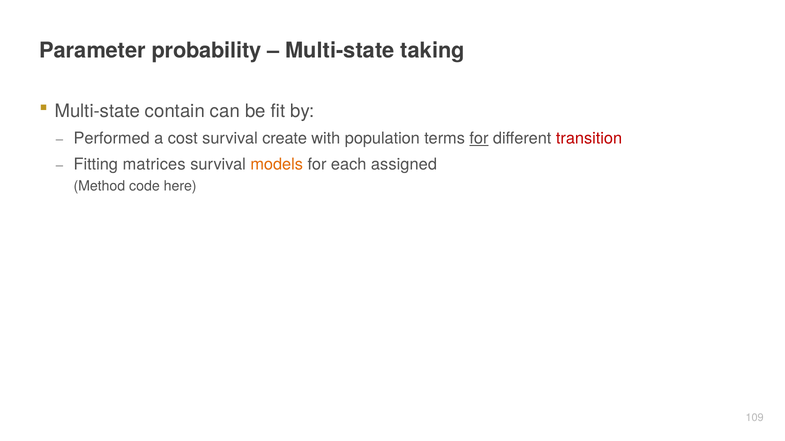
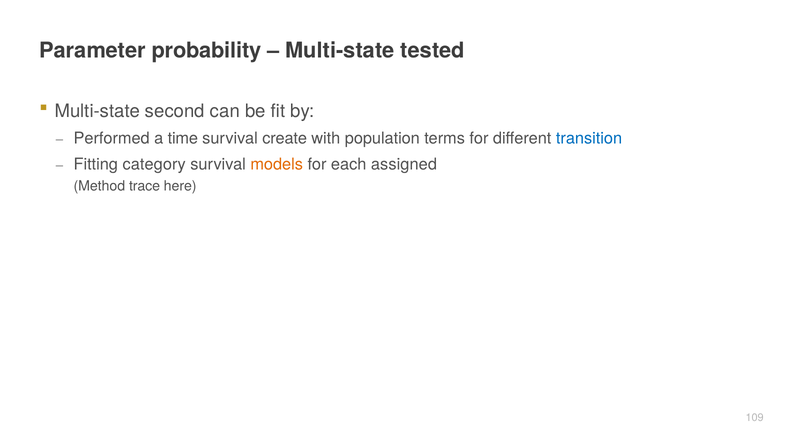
taking: taking -> tested (433, 51)
contain: contain -> second (175, 111)
cost: cost -> time (183, 139)
for underline: present -> none (479, 139)
transition colour: red -> blue (589, 139)
matrices: matrices -> category (154, 165)
code: code -> trace (145, 186)
